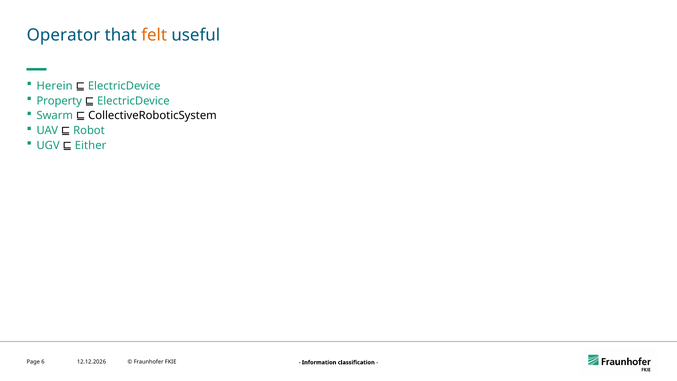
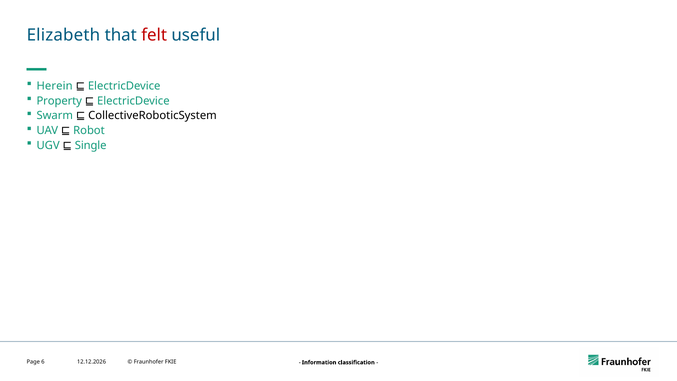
Operator: Operator -> Elizabeth (63, 35)
felt colour: orange -> red (154, 35)
Either: Either -> Single (91, 145)
